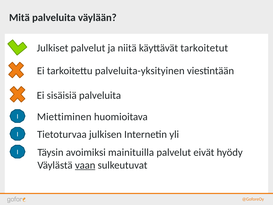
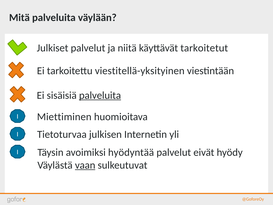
palveluita-yksityinen: palveluita-yksityinen -> viestitellä-yksityinen (140, 71)
palveluita underline: none -> present (100, 95)
mainituilla: mainituilla -> hyödyntää (131, 152)
